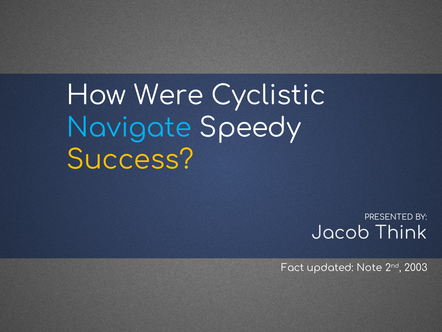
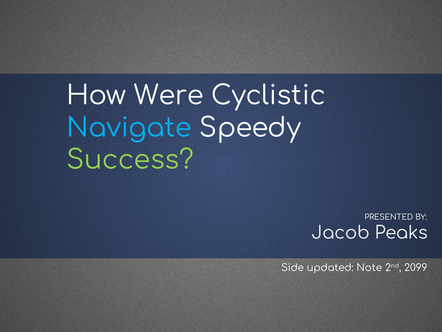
Success colour: yellow -> light green (130, 160)
Think: Think -> Peaks (401, 232)
Fact: Fact -> Side (293, 268)
2003: 2003 -> 2099 (416, 268)
